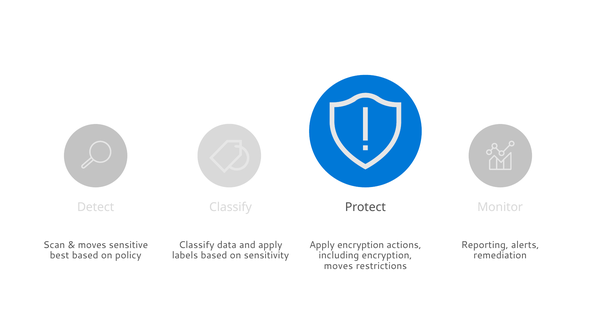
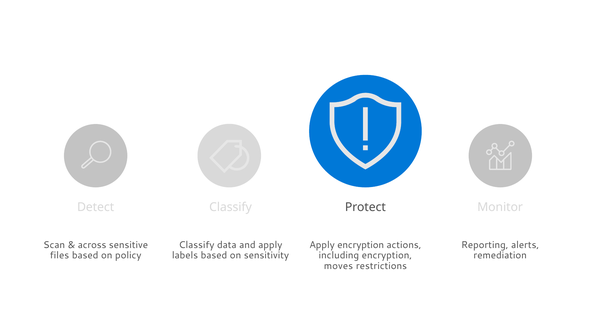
moves: moves -> across (92, 245)
best: best -> files (59, 256)
